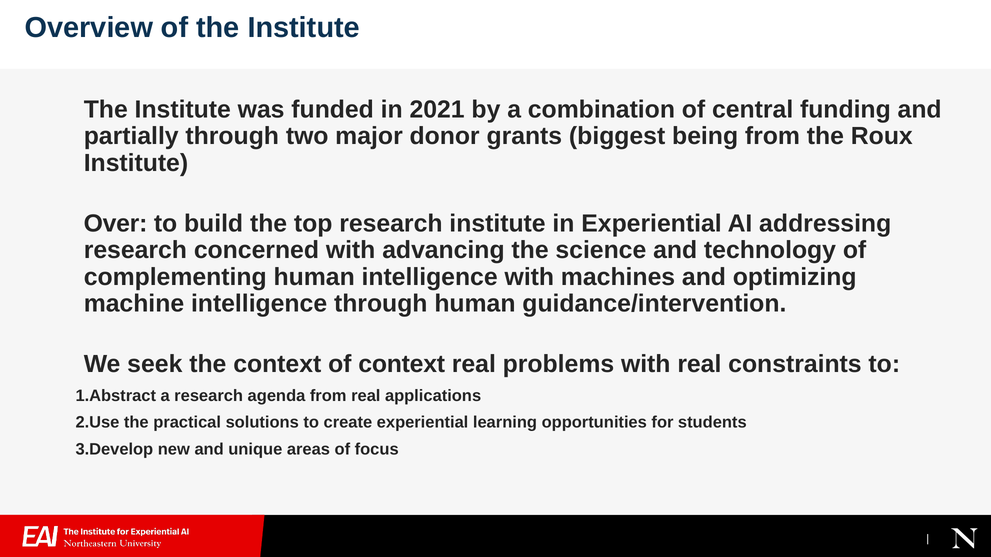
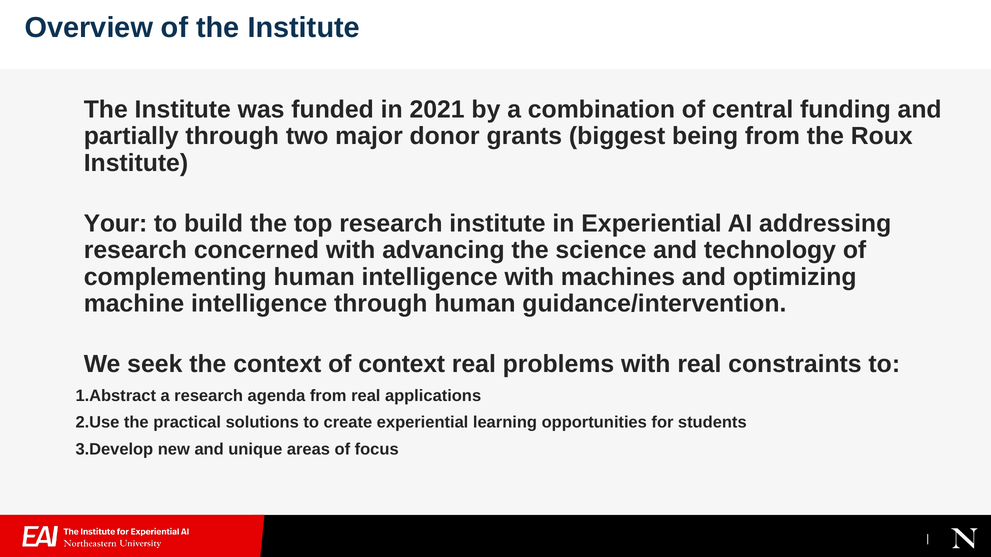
Over: Over -> Your (116, 224)
